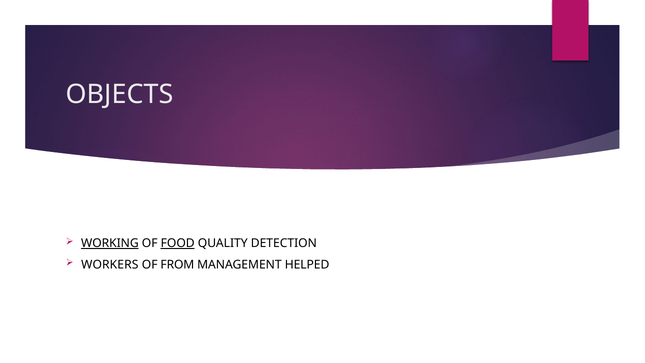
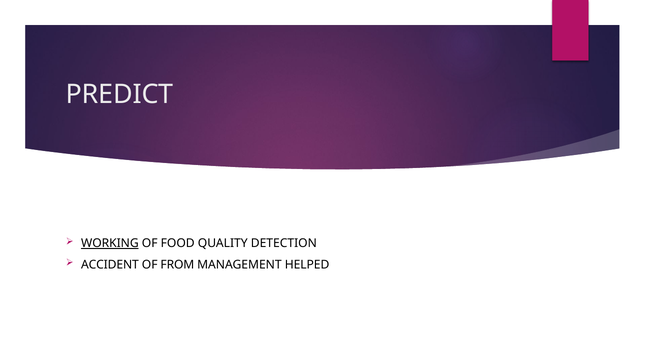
OBJECTS: OBJECTS -> PREDICT (120, 94)
FOOD underline: present -> none (178, 243)
WORKERS: WORKERS -> ACCIDENT (110, 264)
